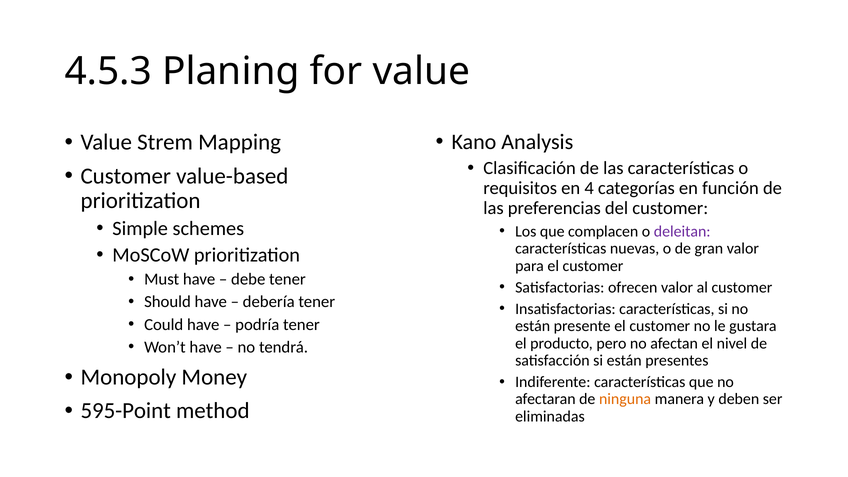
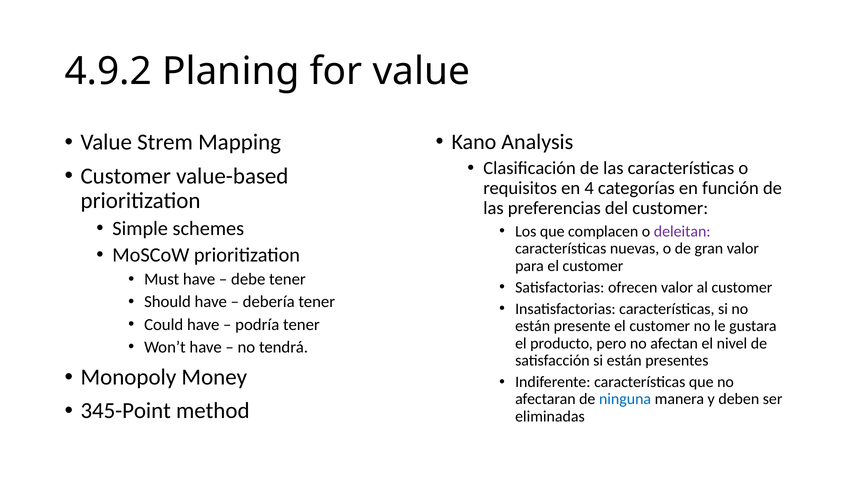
4.5.3: 4.5.3 -> 4.9.2 (108, 71)
ninguna colour: orange -> blue (625, 399)
595-Point: 595-Point -> 345-Point (126, 411)
